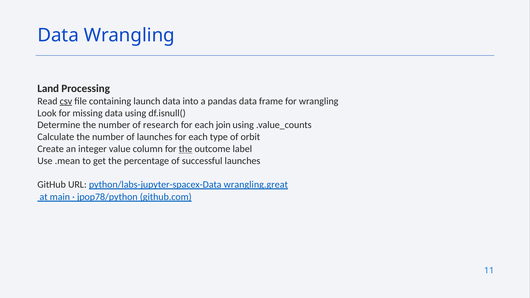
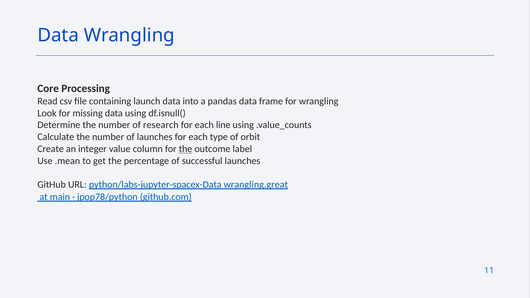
Land: Land -> Core (48, 89)
csv underline: present -> none (66, 101)
join: join -> line (223, 125)
